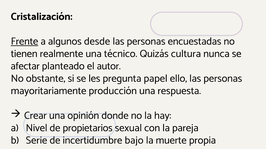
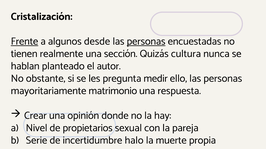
personas underline: none -> present (146, 41)
técnico: técnico -> sección (121, 54)
afectar: afectar -> hablan (25, 66)
papel: papel -> medir (156, 79)
producción: producción -> matrimonio (113, 91)
bajo: bajo -> halo (134, 141)
